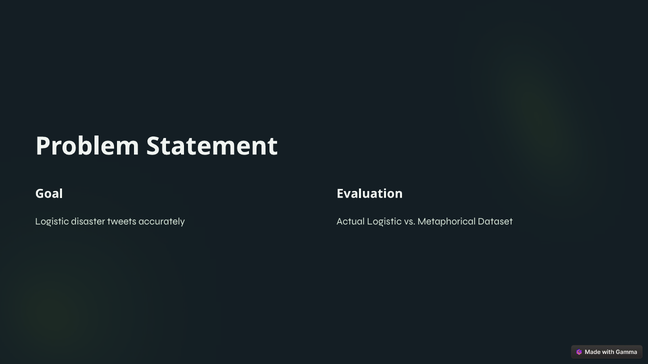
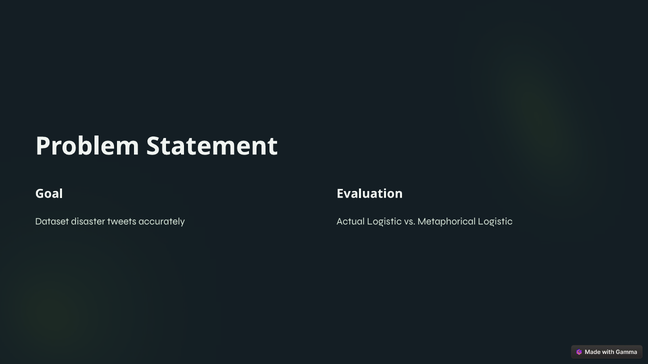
Logistic: Logistic -> Dataset (52, 222)
Metaphorical Dataset: Dataset -> Logistic (495, 222)
